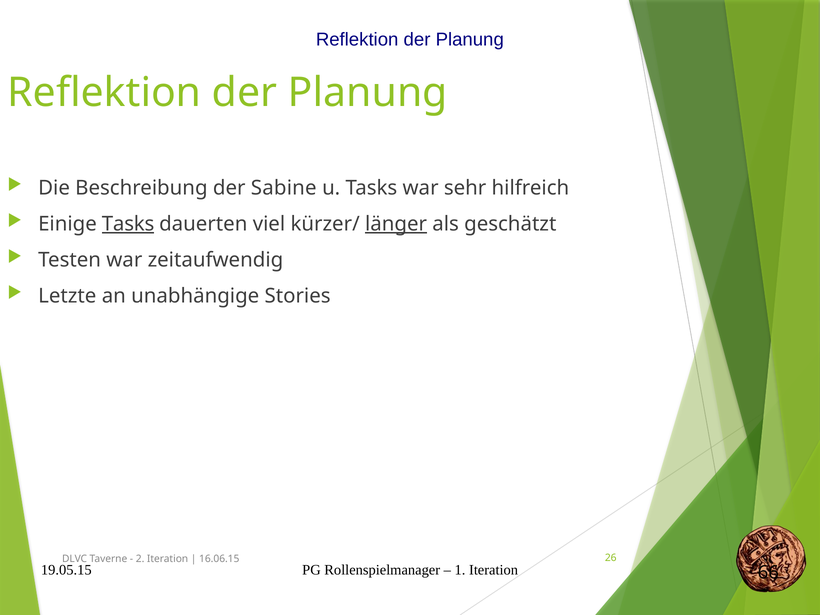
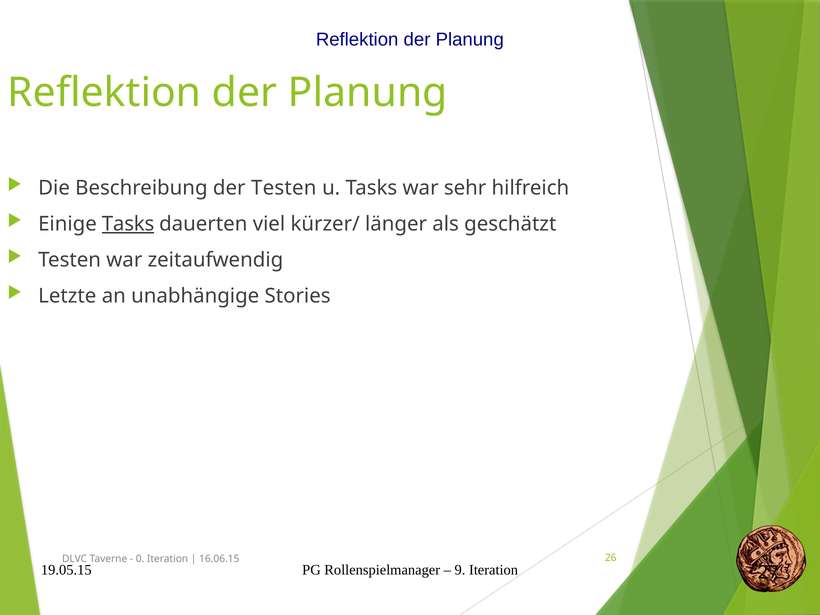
der Sabine: Sabine -> Testen (284, 188)
länger underline: present -> none (396, 224)
2: 2 -> 0 (140, 559)
1: 1 -> 9 (460, 570)
66: 66 -> 27 (768, 573)
